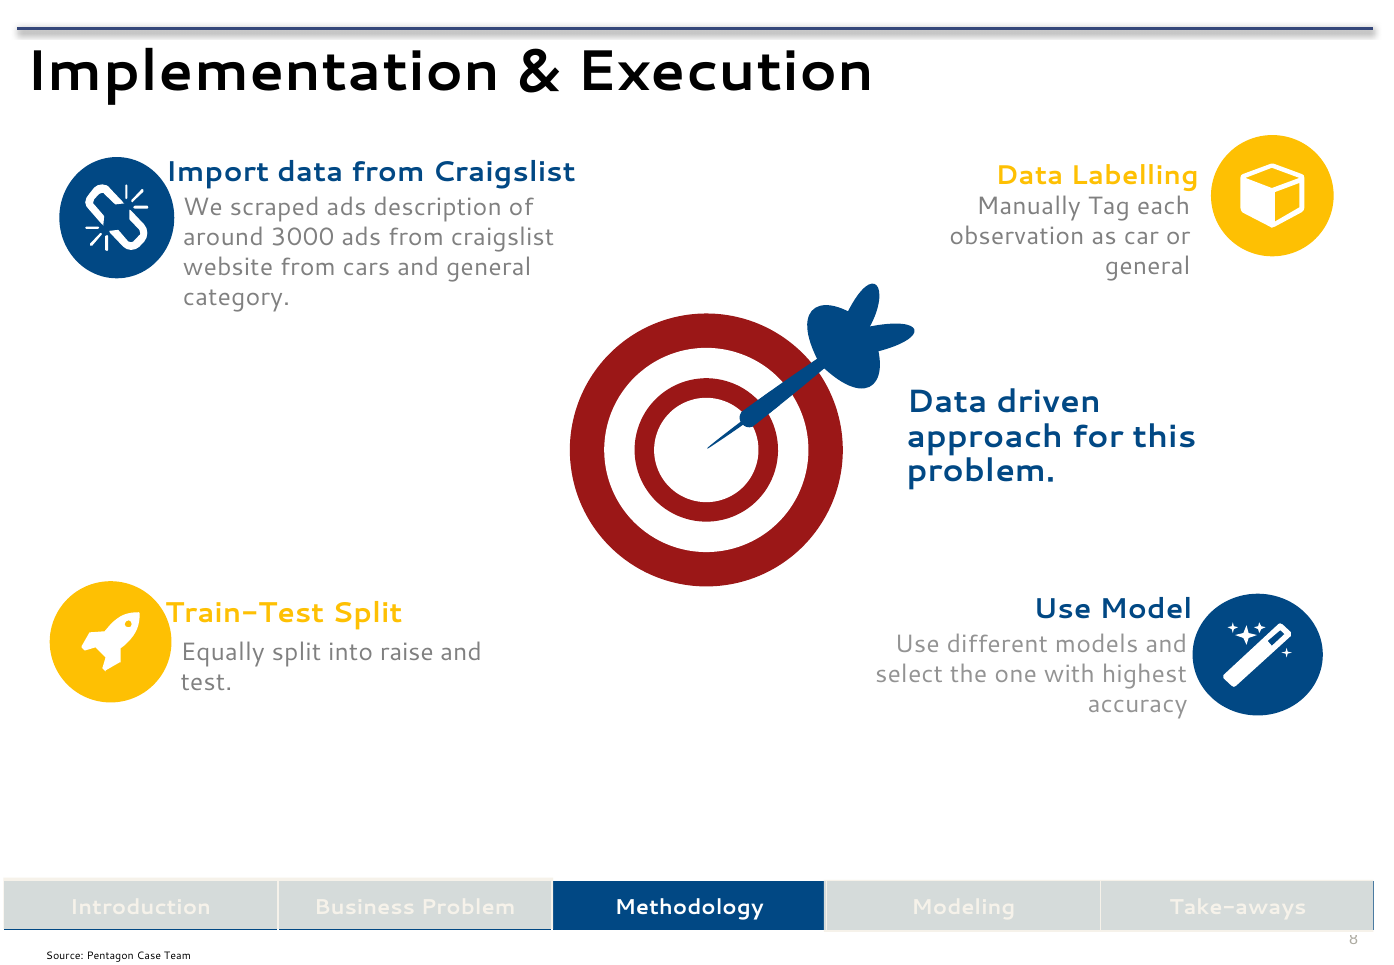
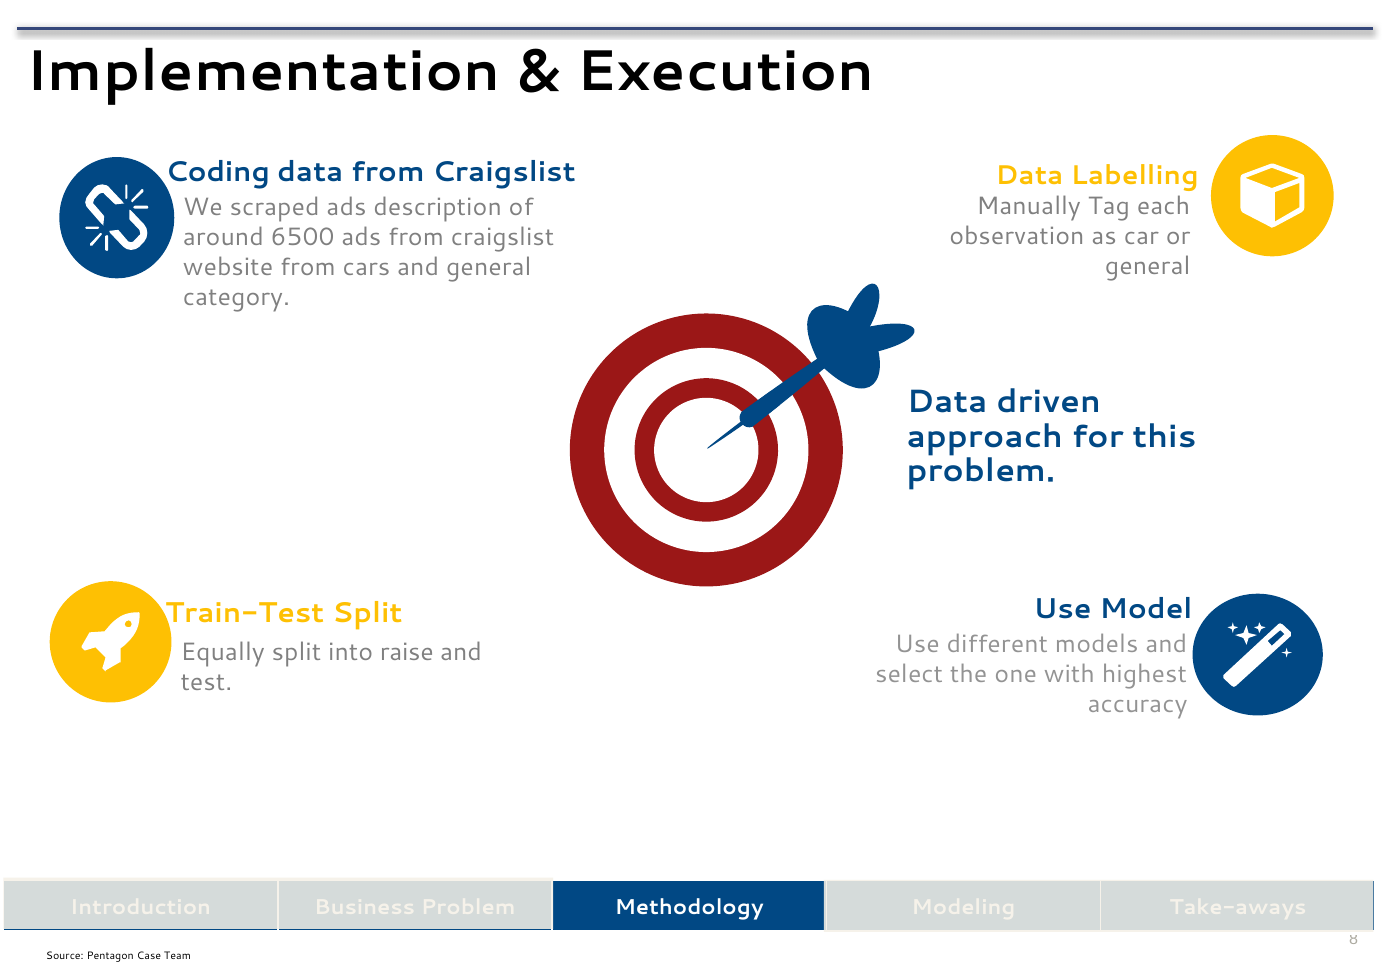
Import: Import -> Coding (218, 172)
3000: 3000 -> 6500 (303, 237)
